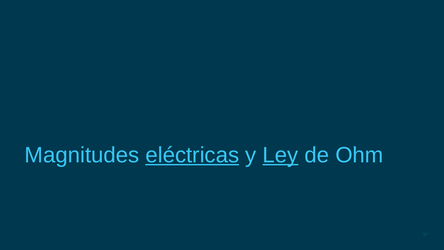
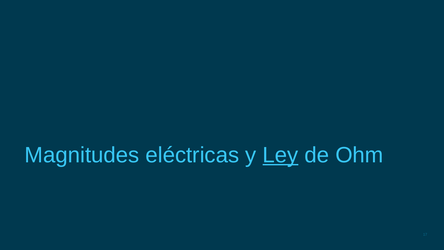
eléctricas underline: present -> none (192, 155)
